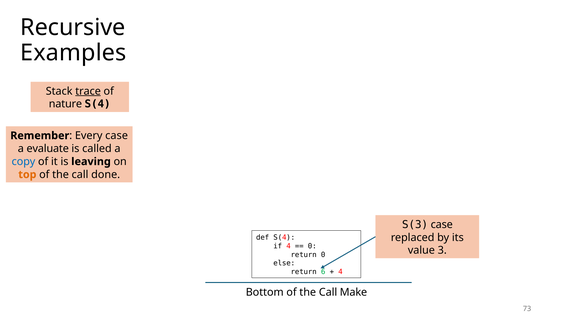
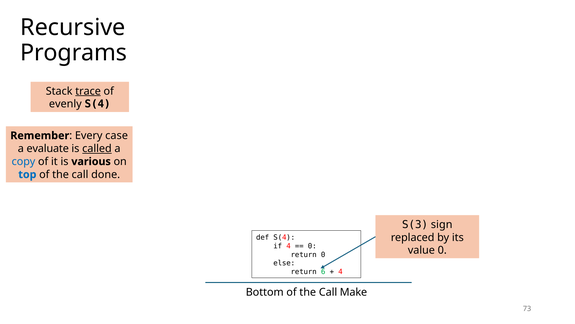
Examples: Examples -> Programs (74, 53)
nature: nature -> evenly (65, 104)
called underline: none -> present (97, 148)
leaving: leaving -> various (91, 161)
top colour: orange -> blue (27, 174)
S(3 case: case -> sign (442, 224)
value 3: 3 -> 0 (442, 250)
